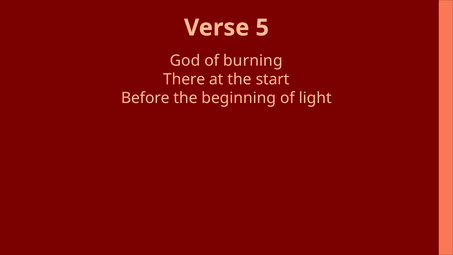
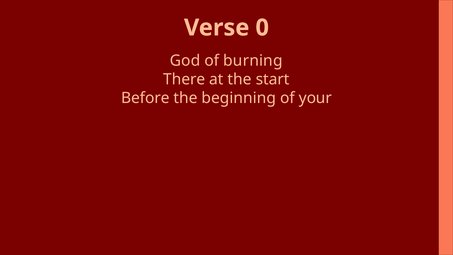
5: 5 -> 0 (262, 28)
light: light -> your (315, 98)
